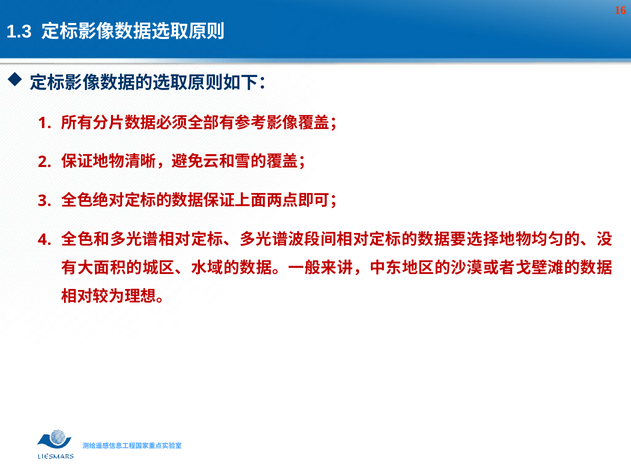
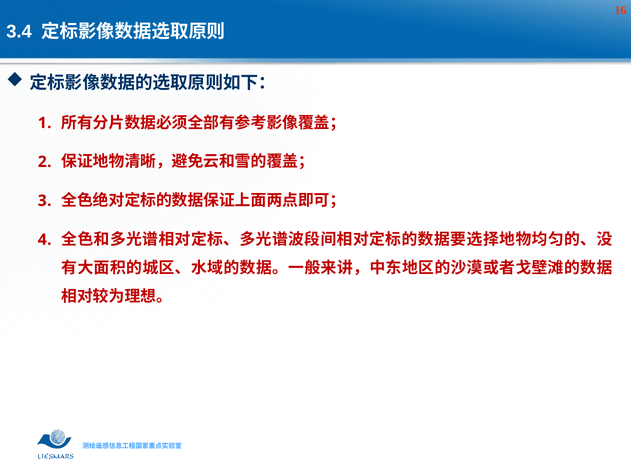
1.3: 1.3 -> 3.4 (19, 32)
